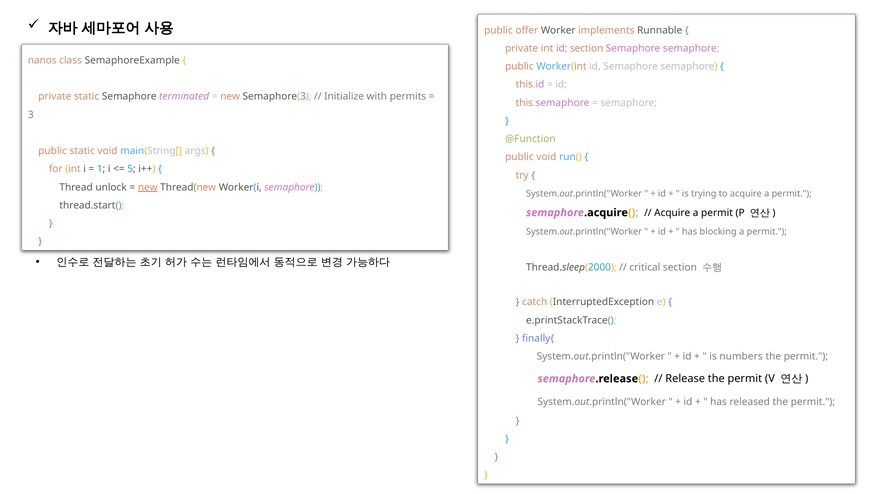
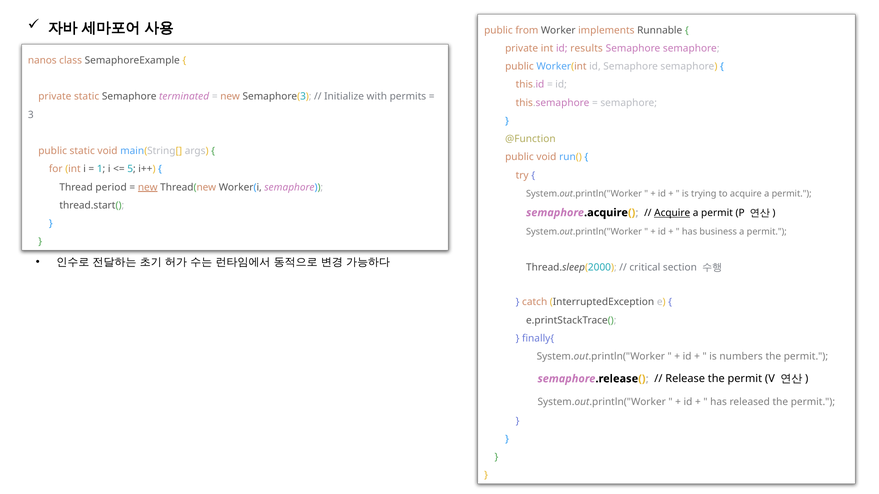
offer: offer -> from (527, 30)
id section: section -> results (587, 48)
unlock: unlock -> period (111, 187)
Acquire underline: none -> present (672, 213)
blocking: blocking -> business (718, 232)
